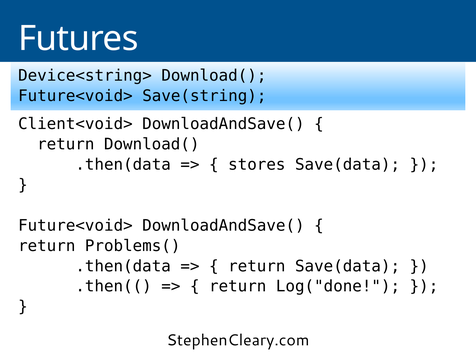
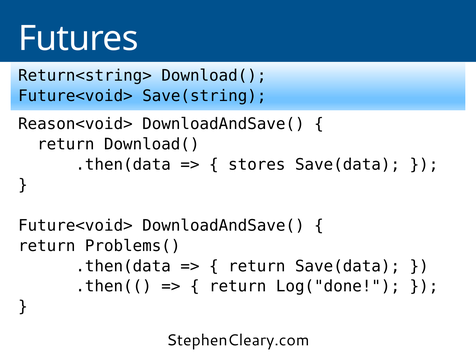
Device<string>: Device<string> -> Return<string> (85, 76)
Client<void>: Client<void> -> Reason<void> (75, 124)
